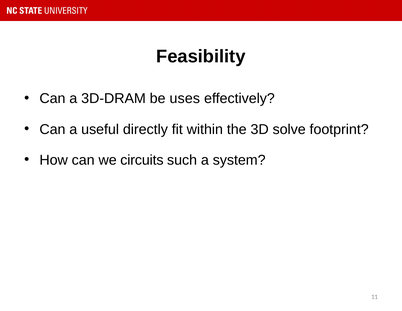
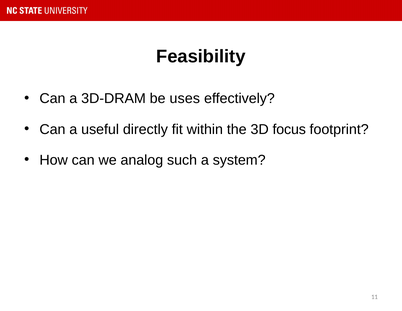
solve: solve -> focus (289, 129)
circuits: circuits -> analog (142, 160)
